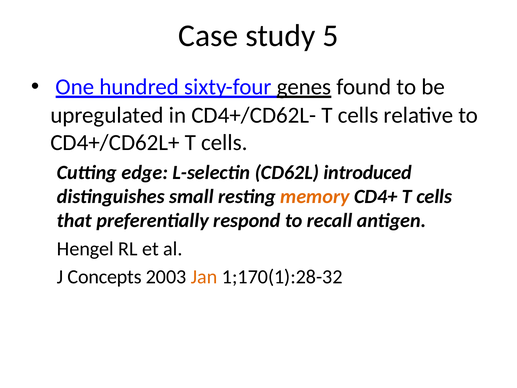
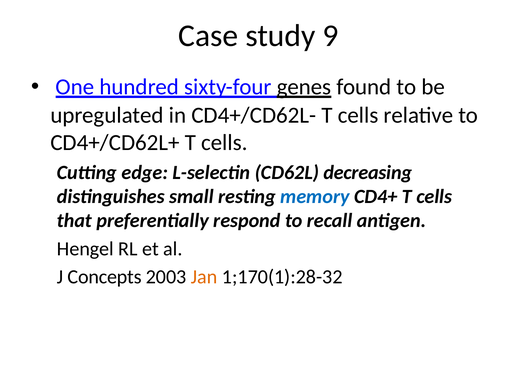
5: 5 -> 9 (330, 36)
introduced: introduced -> decreasing (368, 172)
memory colour: orange -> blue (315, 196)
